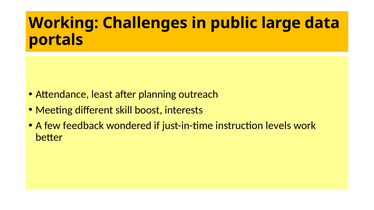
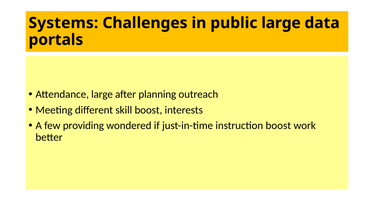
Working: Working -> Systems (63, 23)
Attendance least: least -> large (102, 94)
feedback: feedback -> providing (83, 126)
instruction levels: levels -> boost (278, 126)
